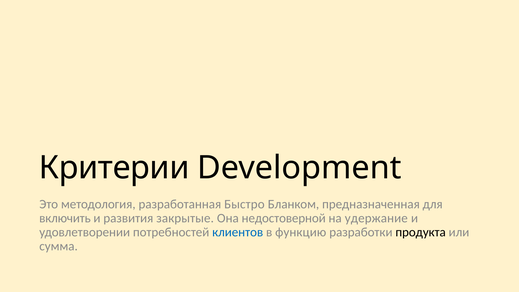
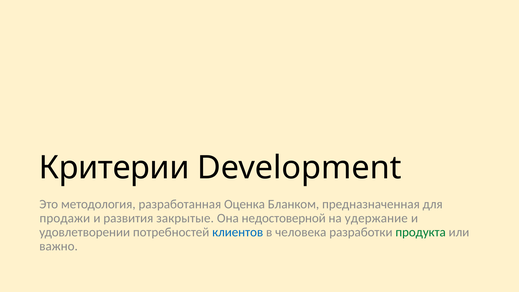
Быстро: Быстро -> Оценка (244, 204)
включить: включить -> продажи (65, 218)
функцию: функцию -> человека (301, 232)
продукта colour: black -> green (421, 232)
сумма: сумма -> важно (59, 246)
